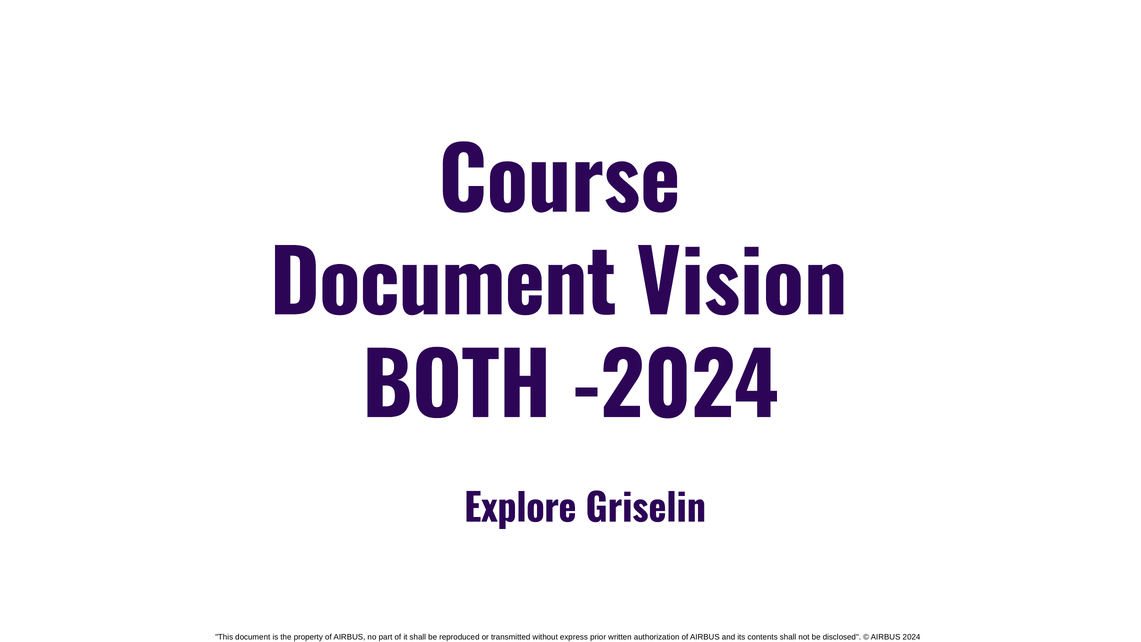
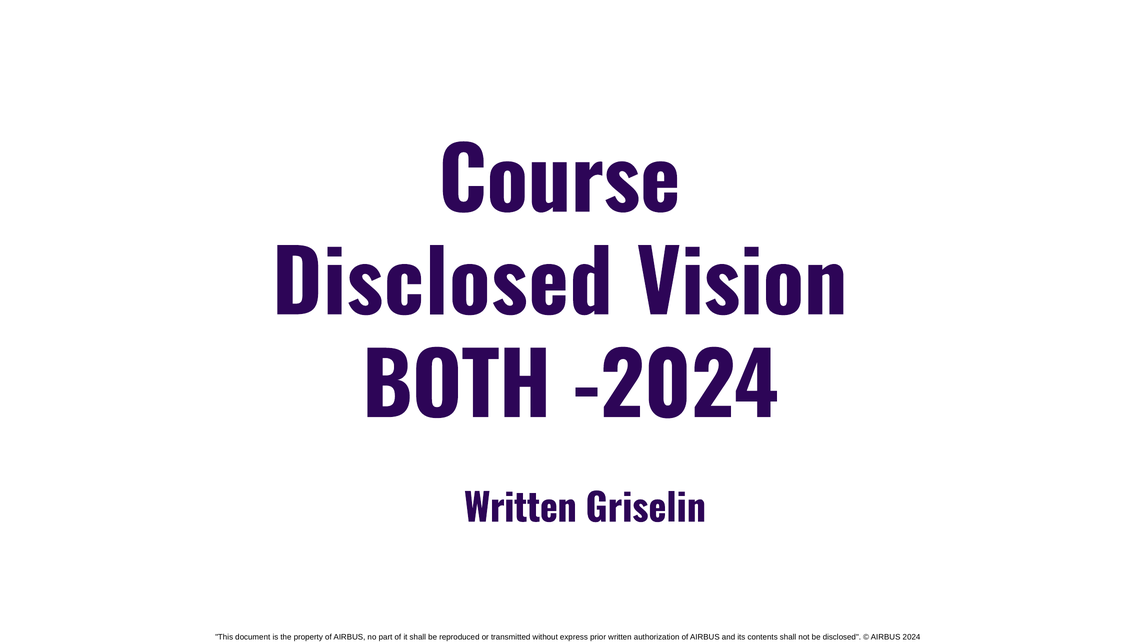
Document: Document -> Disclosed (442, 286)
Explore: Explore -> Written (520, 509)
